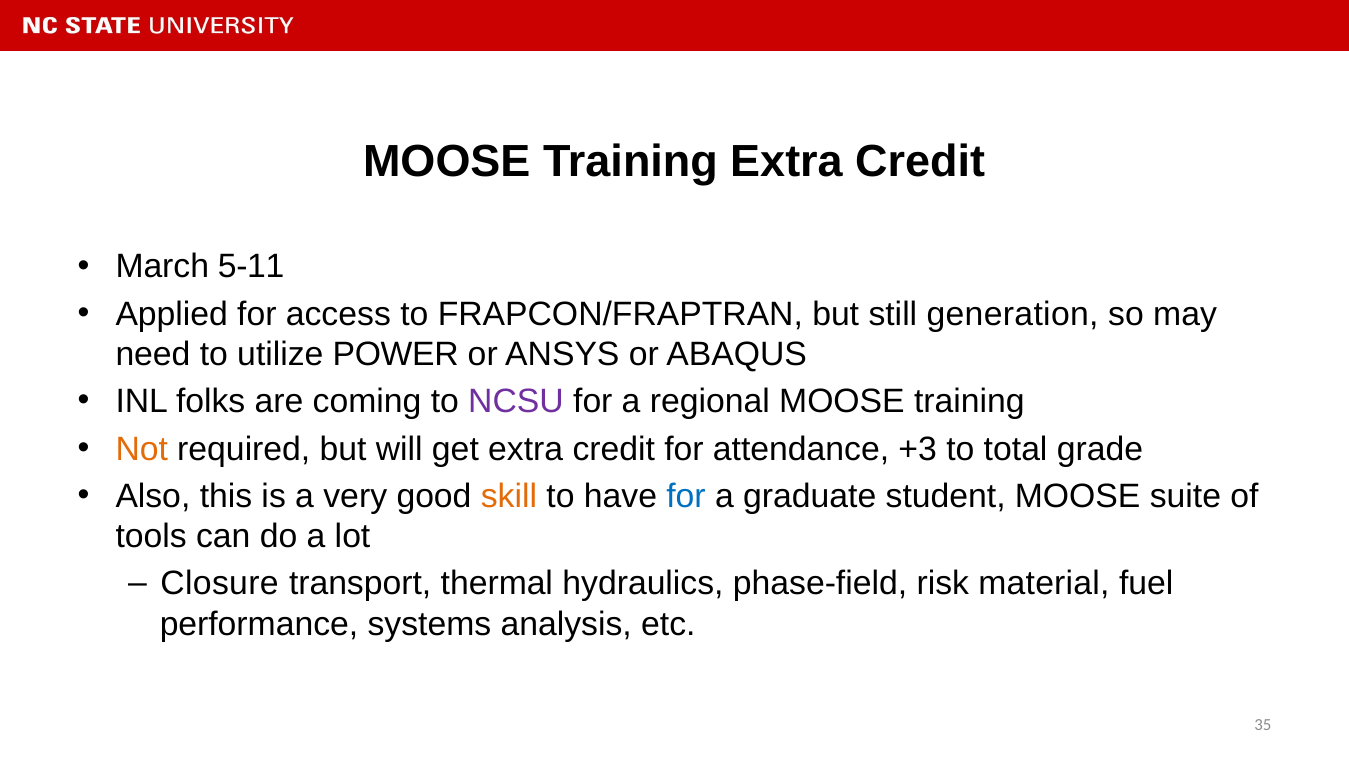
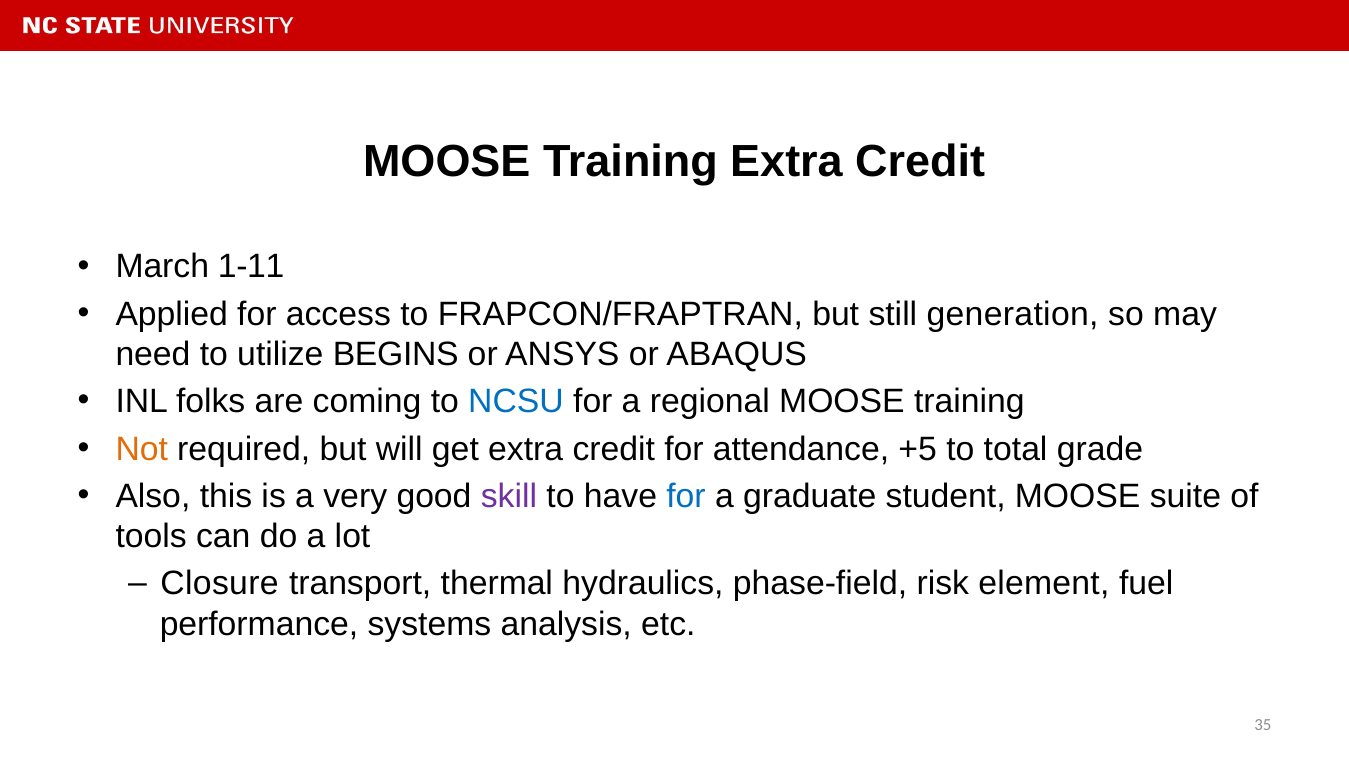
5-11: 5-11 -> 1-11 (251, 267)
POWER: POWER -> BEGINS (396, 354)
NCSU colour: purple -> blue (516, 402)
+3: +3 -> +5 (918, 449)
skill colour: orange -> purple (509, 496)
material: material -> element (1044, 584)
